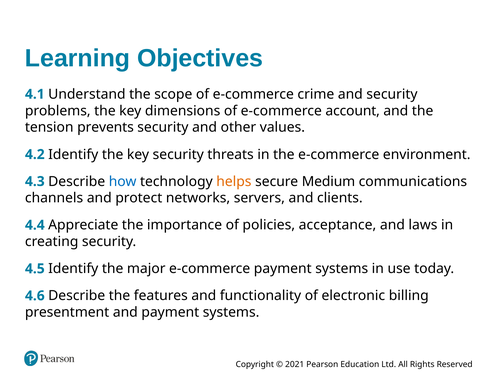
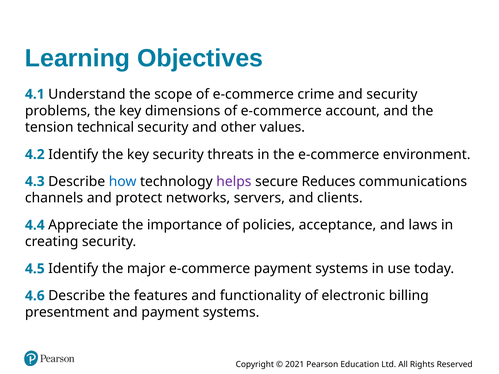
prevents: prevents -> technical (106, 128)
helps colour: orange -> purple (234, 182)
Medium: Medium -> Reduces (328, 182)
